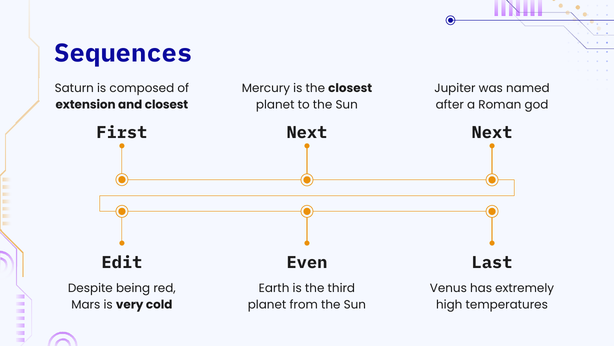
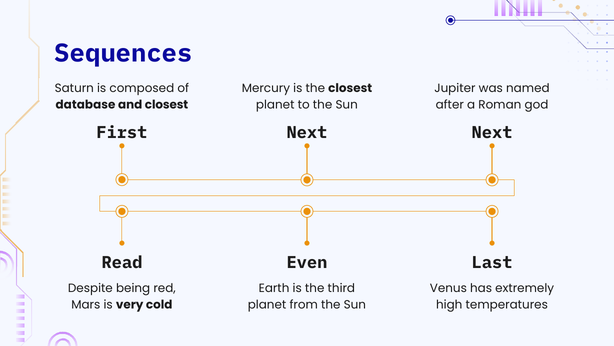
extension: extension -> database (85, 104)
Edit: Edit -> Read (122, 262)
